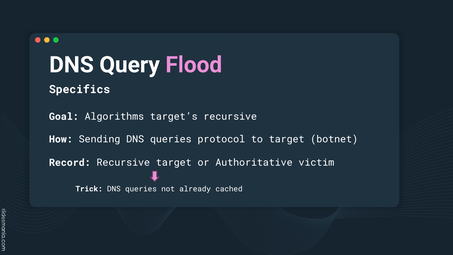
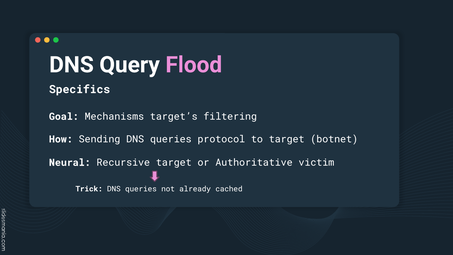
Algorithms: Algorithms -> Mechanisms (114, 116)
target’s recursive: recursive -> filtering (230, 116)
Record: Record -> Neural (70, 162)
